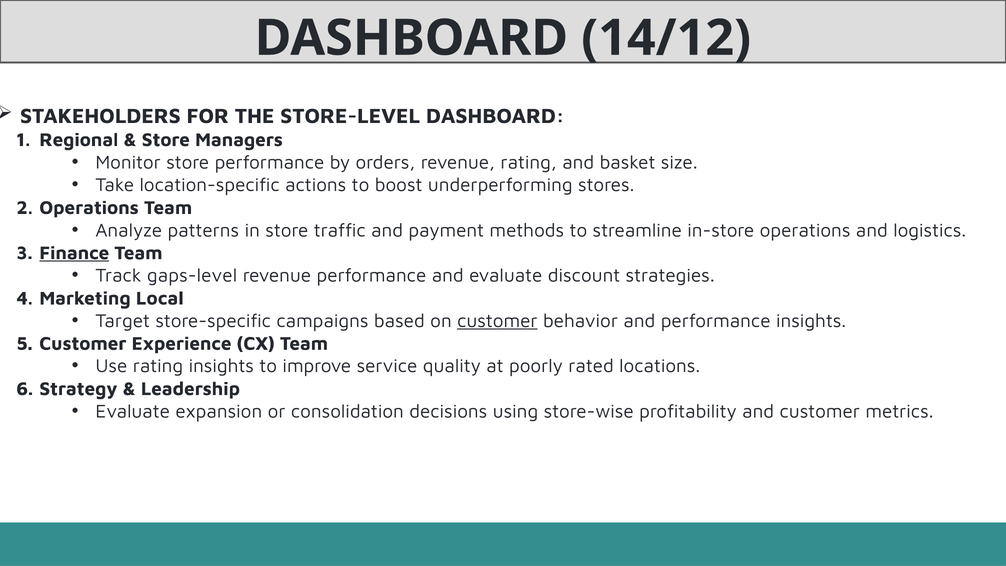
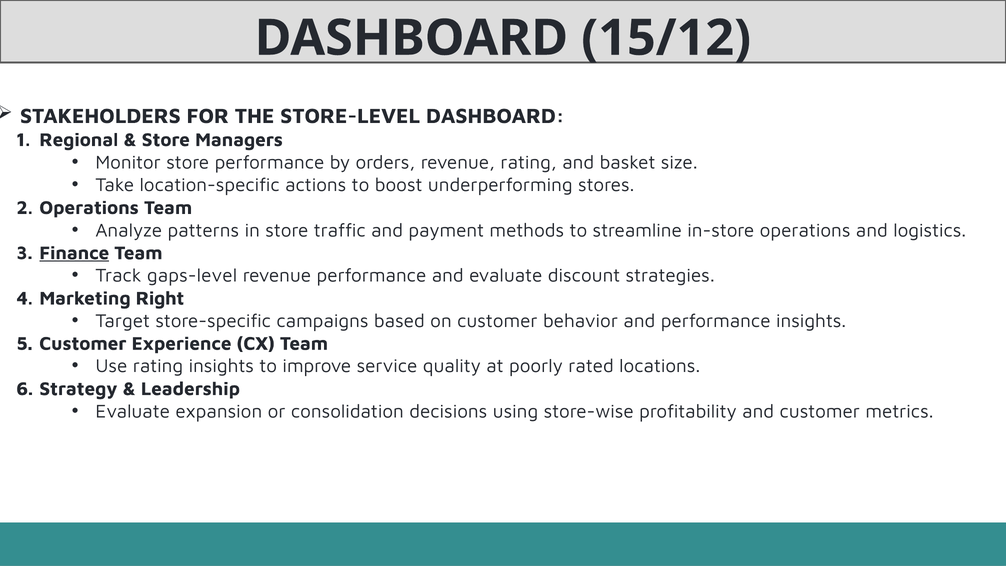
14/12: 14/12 -> 15/12 (666, 38)
Local: Local -> Right (160, 298)
customer underline: present -> none (497, 321)
